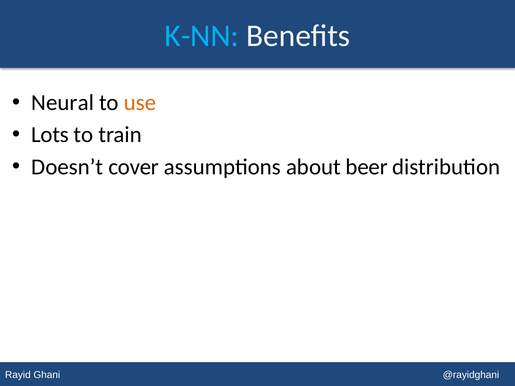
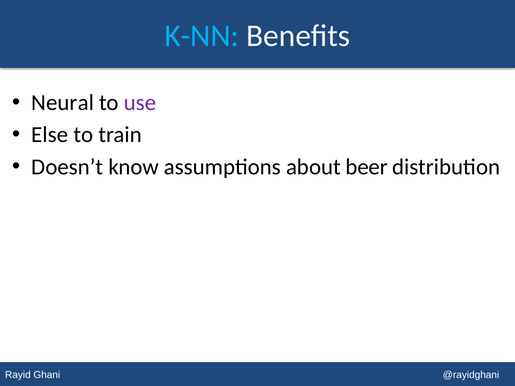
use colour: orange -> purple (140, 103)
Lots: Lots -> Else (50, 135)
cover: cover -> know (134, 167)
